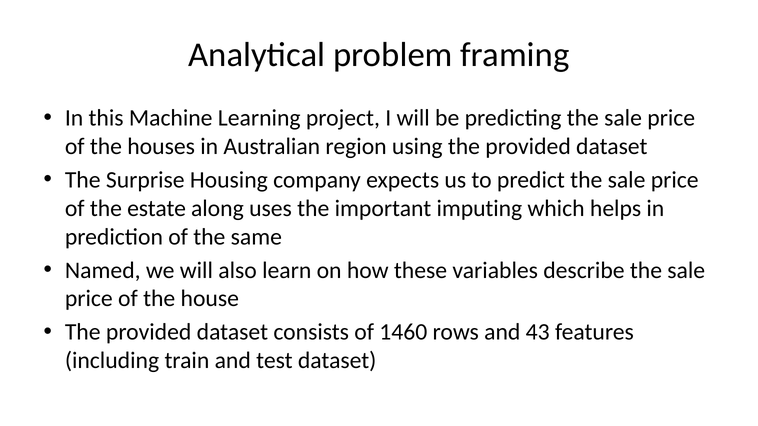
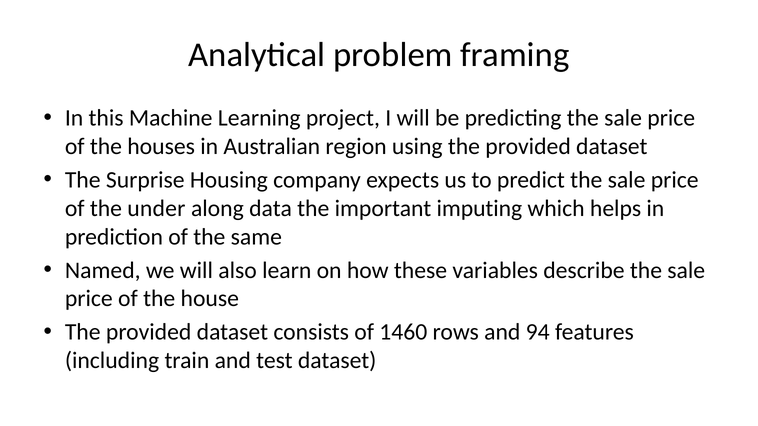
estate: estate -> under (156, 209)
uses: uses -> data (271, 209)
43: 43 -> 94 (538, 332)
